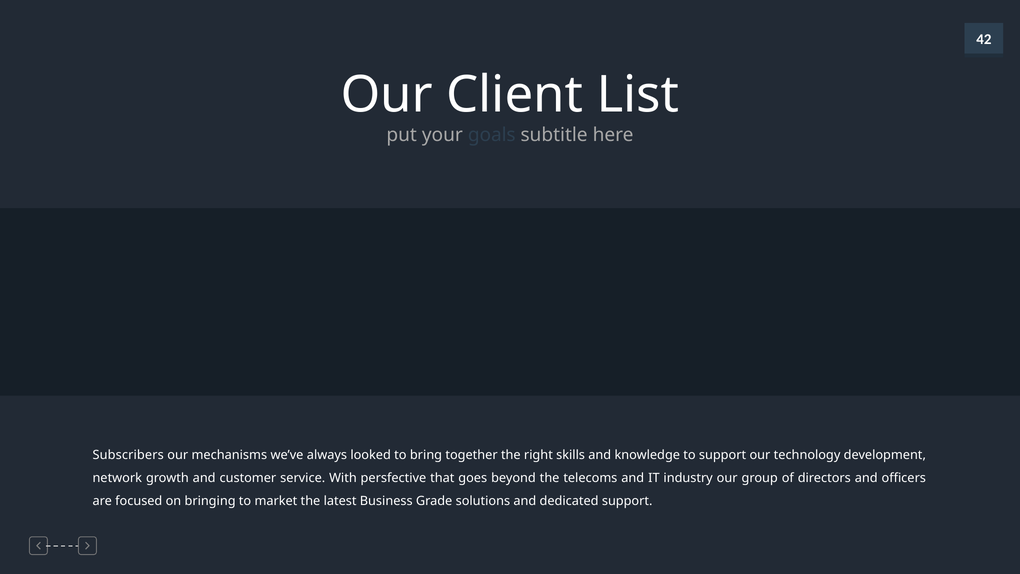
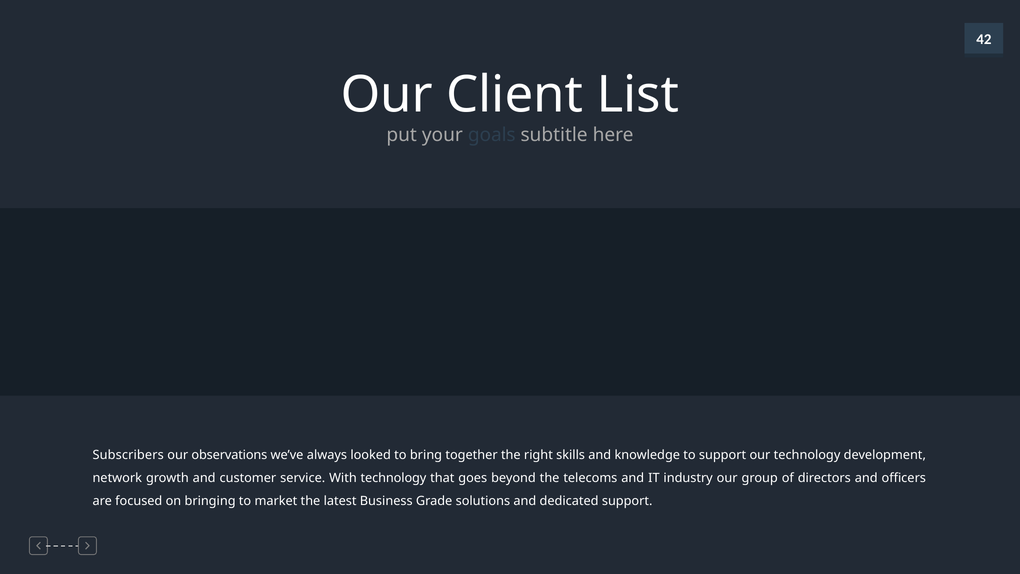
mechanisms: mechanisms -> observations (229, 455)
With persfective: persfective -> technology (393, 478)
